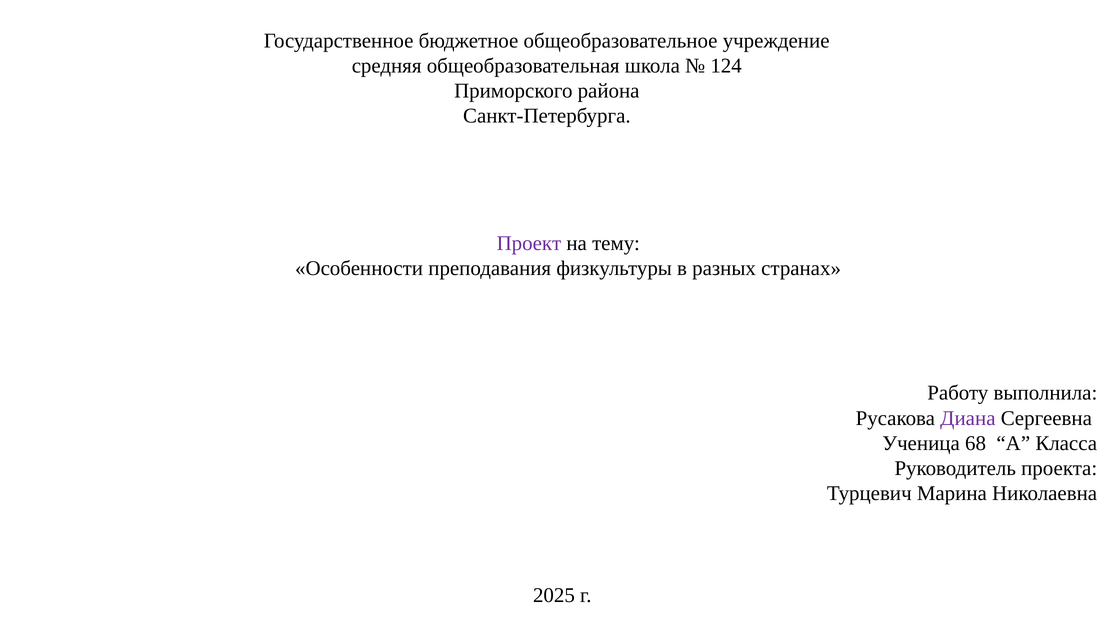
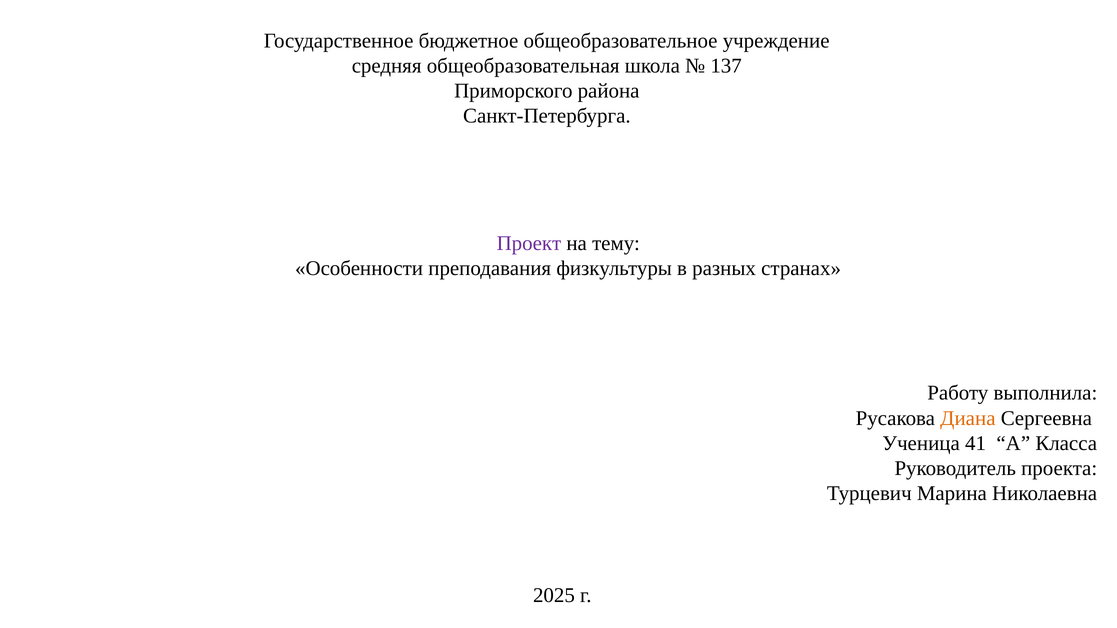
124: 124 -> 137 (726, 66)
Диана colour: purple -> orange (968, 418)
68: 68 -> 41 (976, 443)
